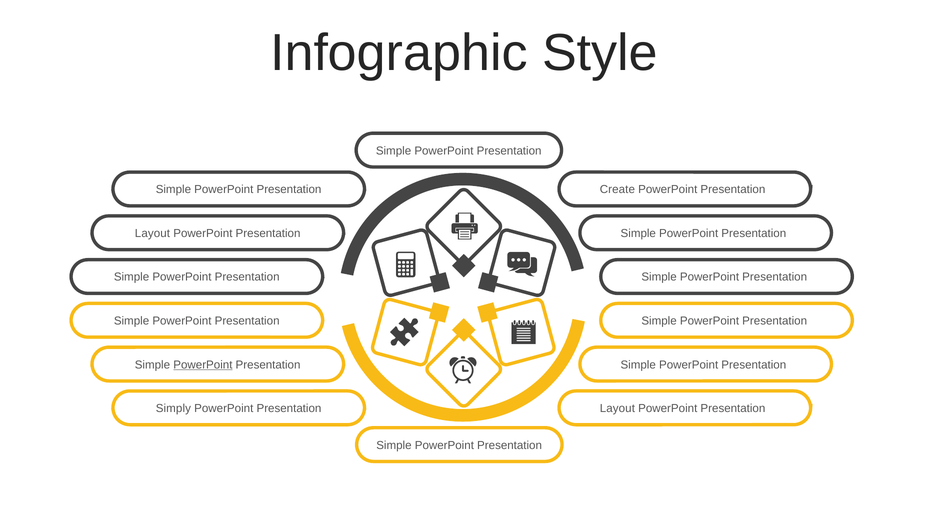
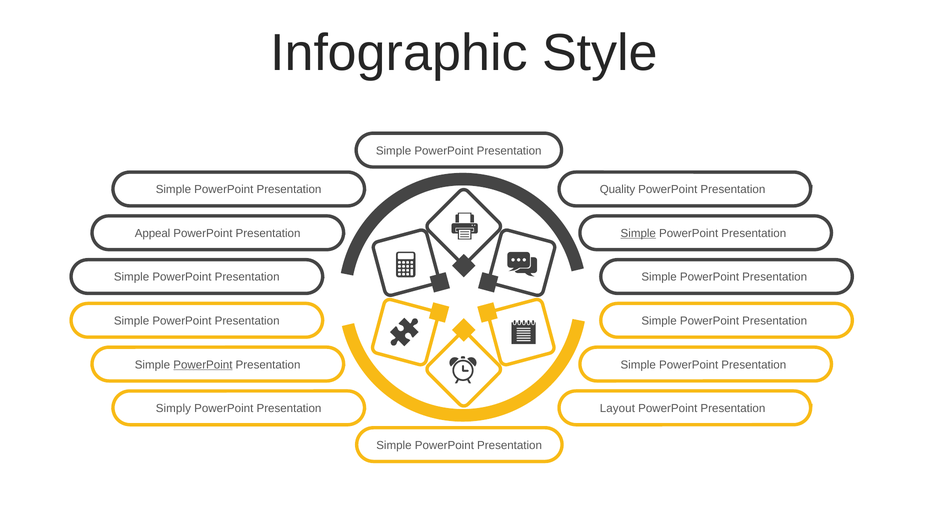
Create: Create -> Quality (617, 190)
Layout: Layout -> Appeal (153, 233)
Simple underline: none -> present (638, 233)
